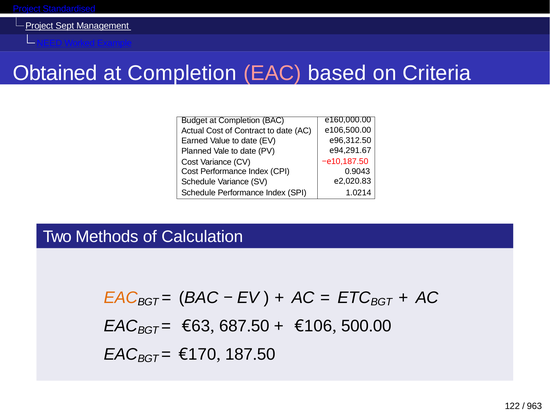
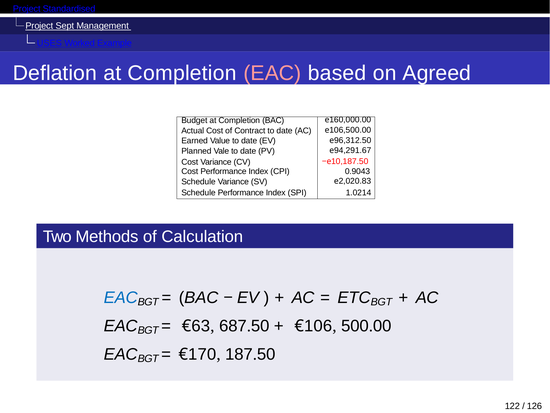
NEED: NEED -> USES (49, 43)
Obtained: Obtained -> Deflation (55, 73)
Criteria: Criteria -> Agreed (437, 73)
EAC colour: orange -> blue (121, 298)
963: 963 -> 126 (534, 406)
